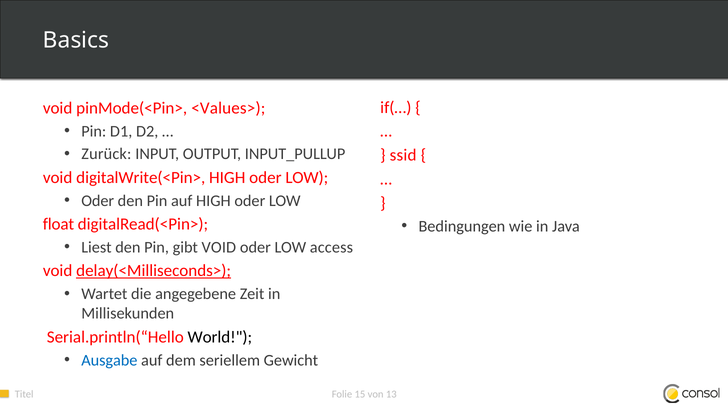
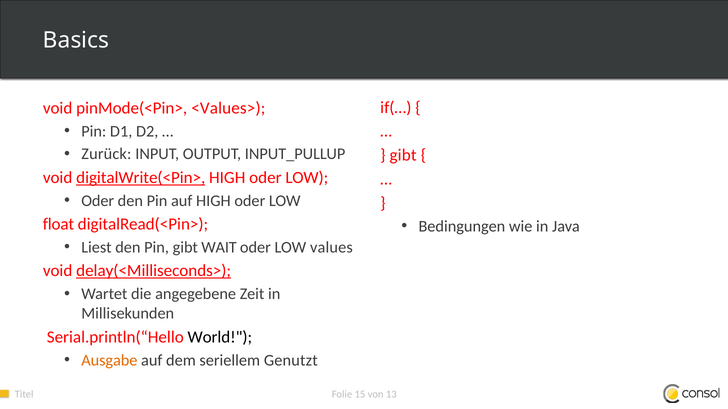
ssid: ssid -> gibt (403, 155)
digitalWrite(<Pin> underline: none -> present (141, 178)
gibt VOID: VOID -> WAIT (219, 248)
access: access -> values (331, 248)
Ausgabe colour: blue -> orange (109, 361)
Gewicht: Gewicht -> Genutzt (291, 361)
